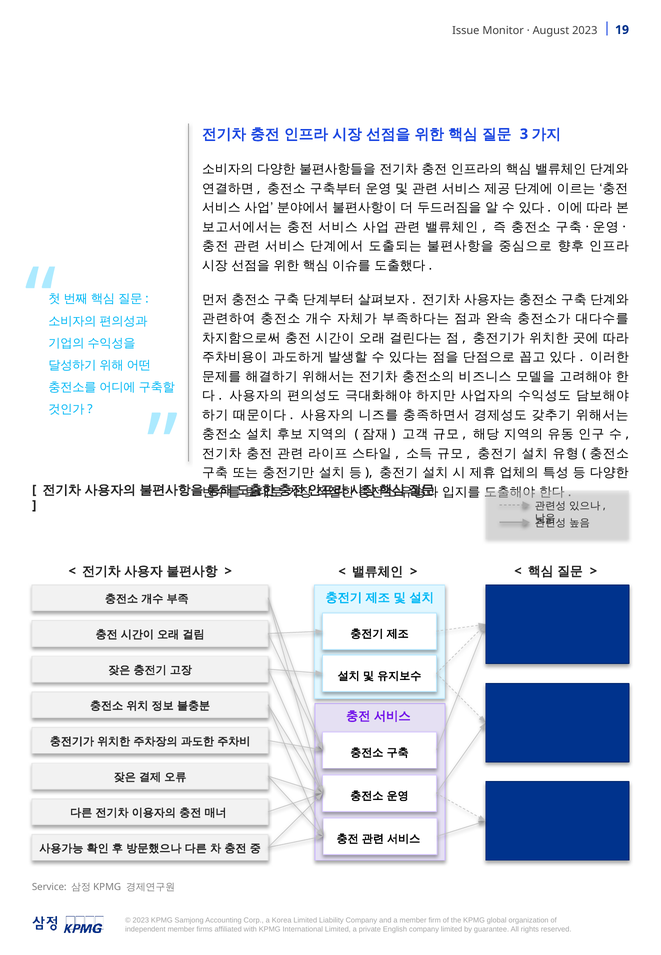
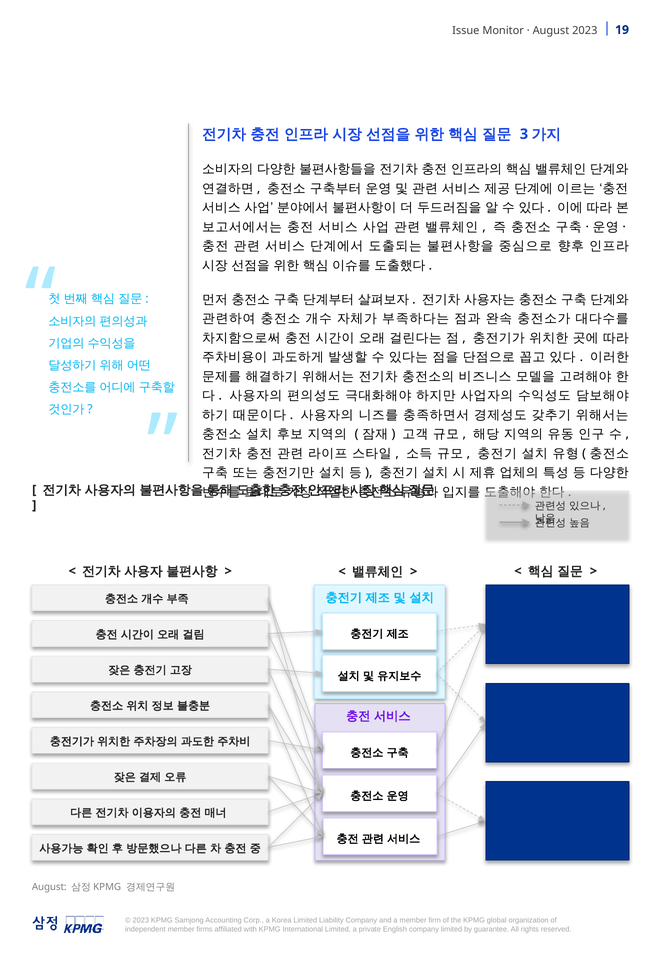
Service: Service -> August (49, 887)
